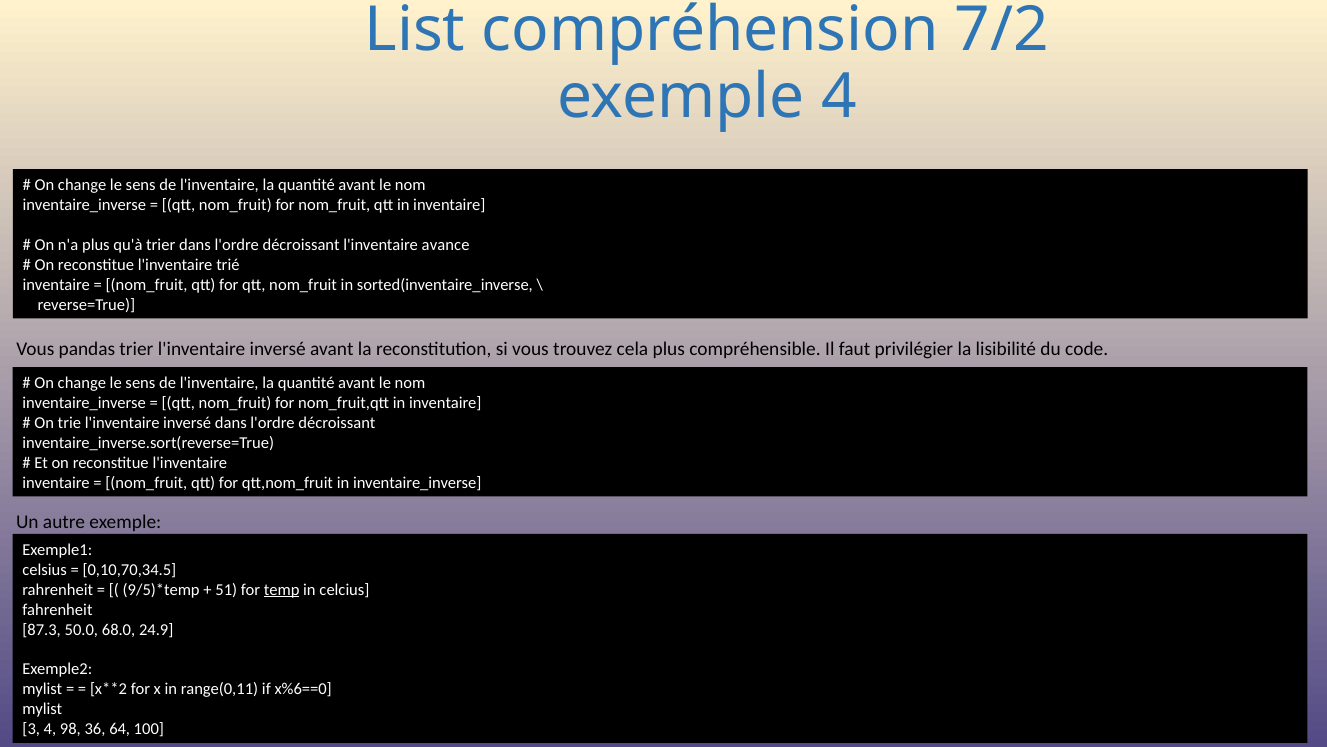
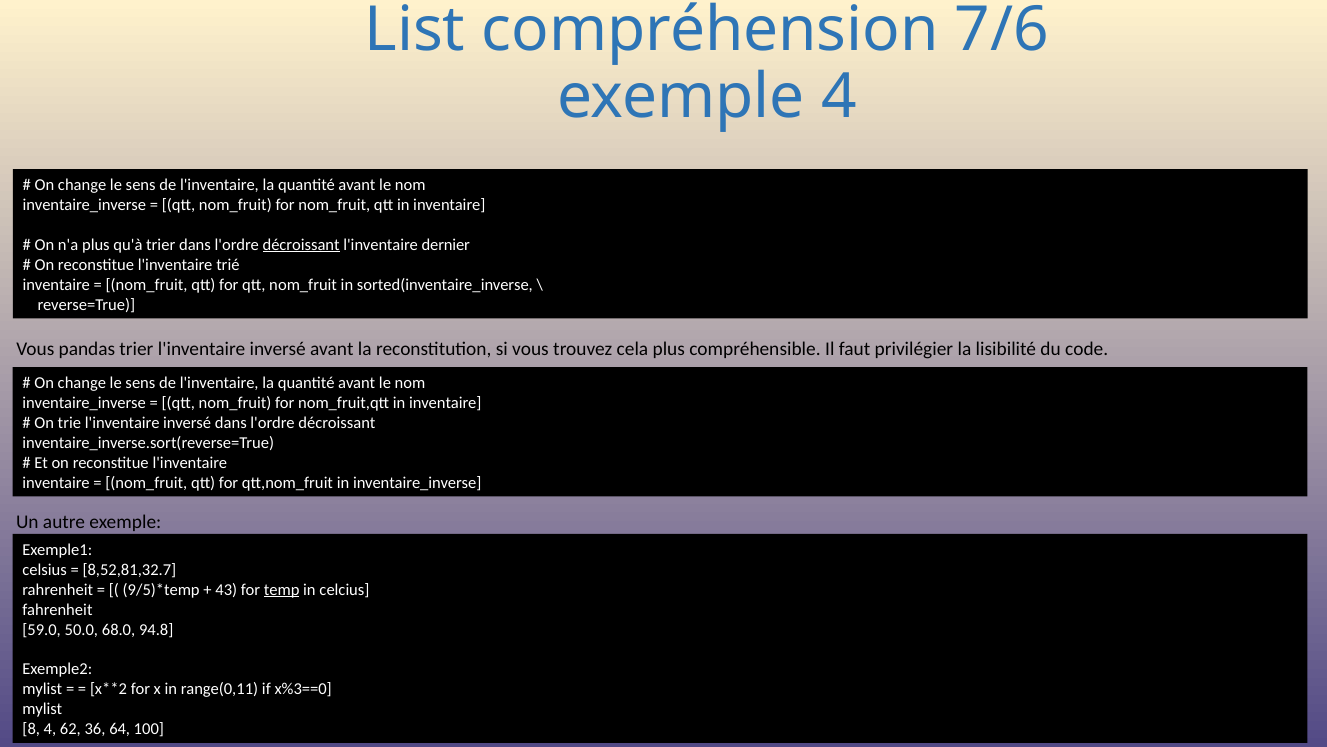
7/2: 7/2 -> 7/6 (1002, 30)
décroissant underline: none -> present (301, 245)
avance: avance -> dernier (446, 245)
0,10,70,34.5: 0,10,70,34.5 -> 8,52,81,32.7 (129, 569)
51: 51 -> 43 (226, 589)
87.3: 87.3 -> 59.0 (42, 629)
24.9: 24.9 -> 94.8 (156, 629)
x%6==0: x%6==0 -> x%3==0 (303, 689)
3: 3 -> 8 (31, 729)
98: 98 -> 62 (70, 729)
